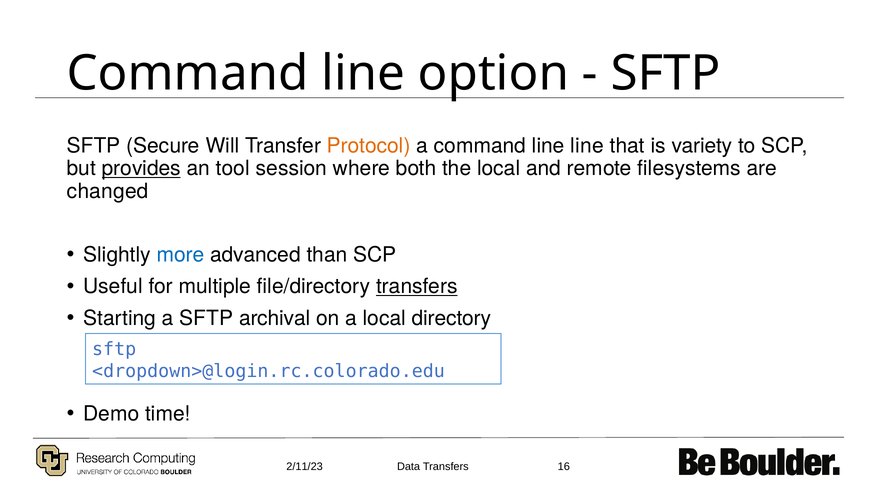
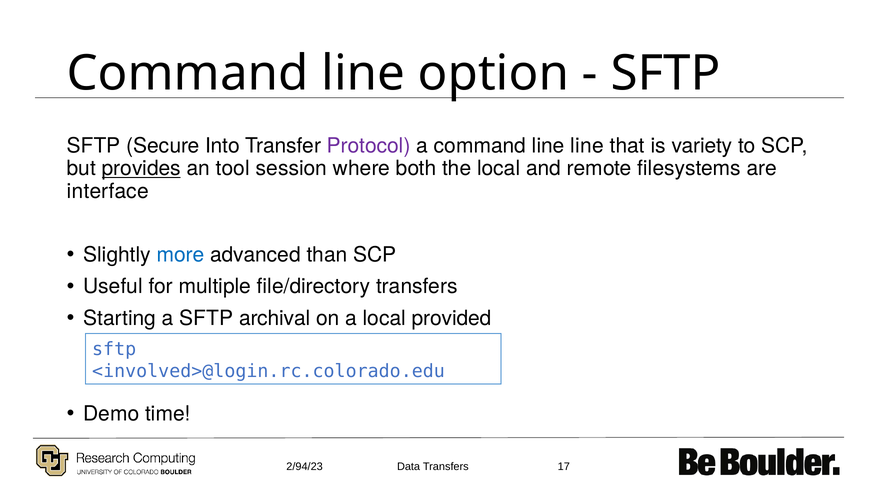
Will: Will -> Into (223, 146)
Protocol colour: orange -> purple (369, 146)
changed: changed -> interface (108, 191)
transfers underline: present -> none (417, 287)
directory: directory -> provided (452, 318)
<dropdown>@login.rc.colorado.edu: <dropdown>@login.rc.colorado.edu -> <involved>@login.rc.colorado.edu (268, 371)
2/11/23: 2/11/23 -> 2/94/23 (305, 467)
16: 16 -> 17 (564, 467)
